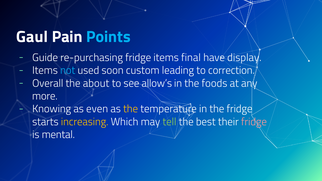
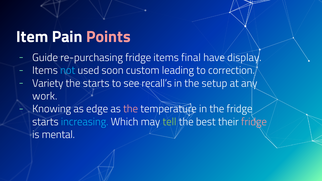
Gaul: Gaul -> Item (32, 37)
Points colour: light blue -> pink (108, 37)
Overall: Overall -> Variety (48, 83)
the about: about -> starts (96, 83)
allow’s: allow’s -> recall’s (157, 83)
foods: foods -> setup (214, 83)
more: more -> work (45, 96)
even: even -> edge (97, 109)
the colour: yellow -> pink (131, 109)
increasing colour: yellow -> light blue (85, 122)
